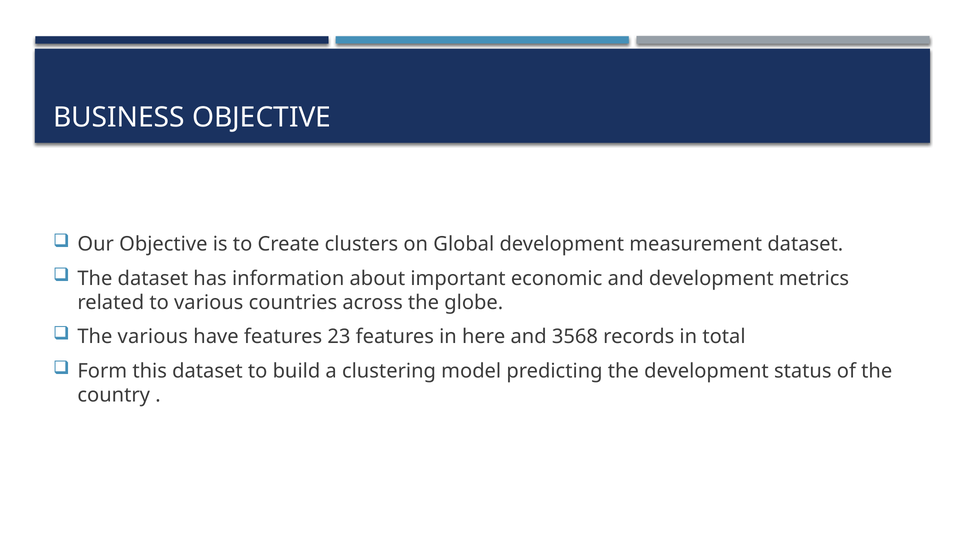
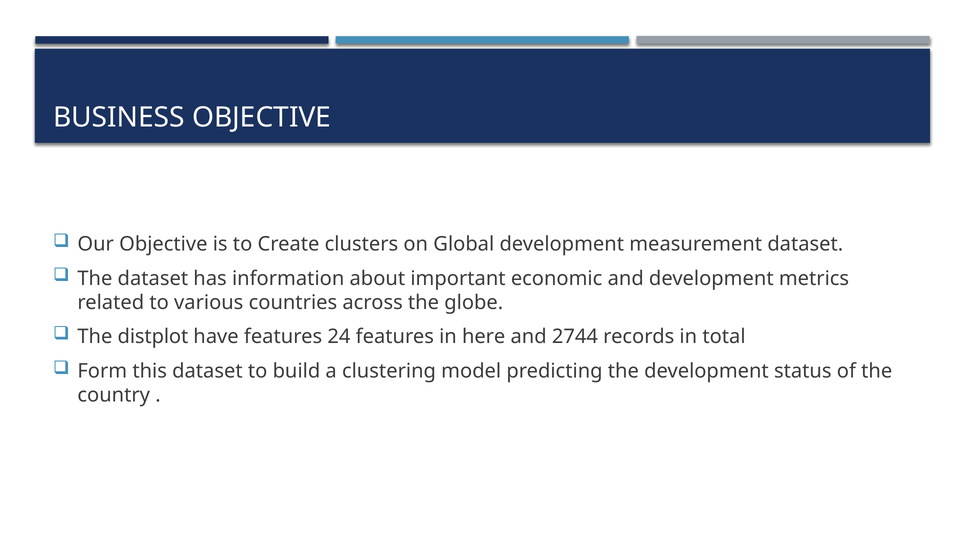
The various: various -> distplot (153, 337)
23: 23 -> 24 (339, 337)
3568: 3568 -> 2744 (575, 337)
